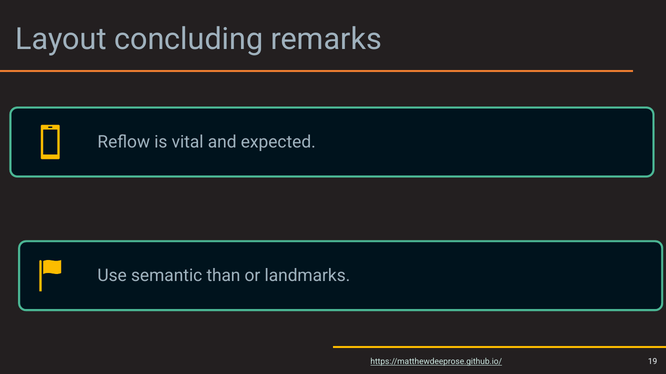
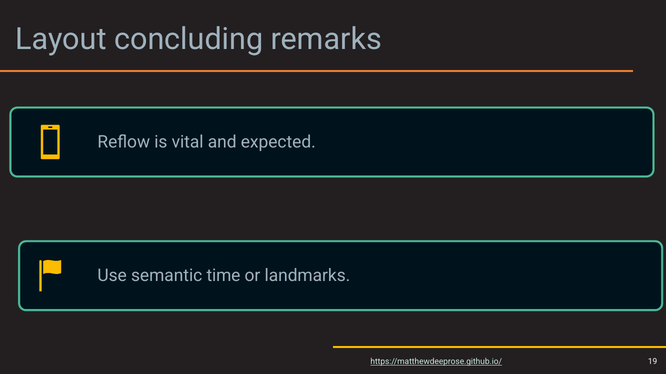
than: than -> time (223, 276)
